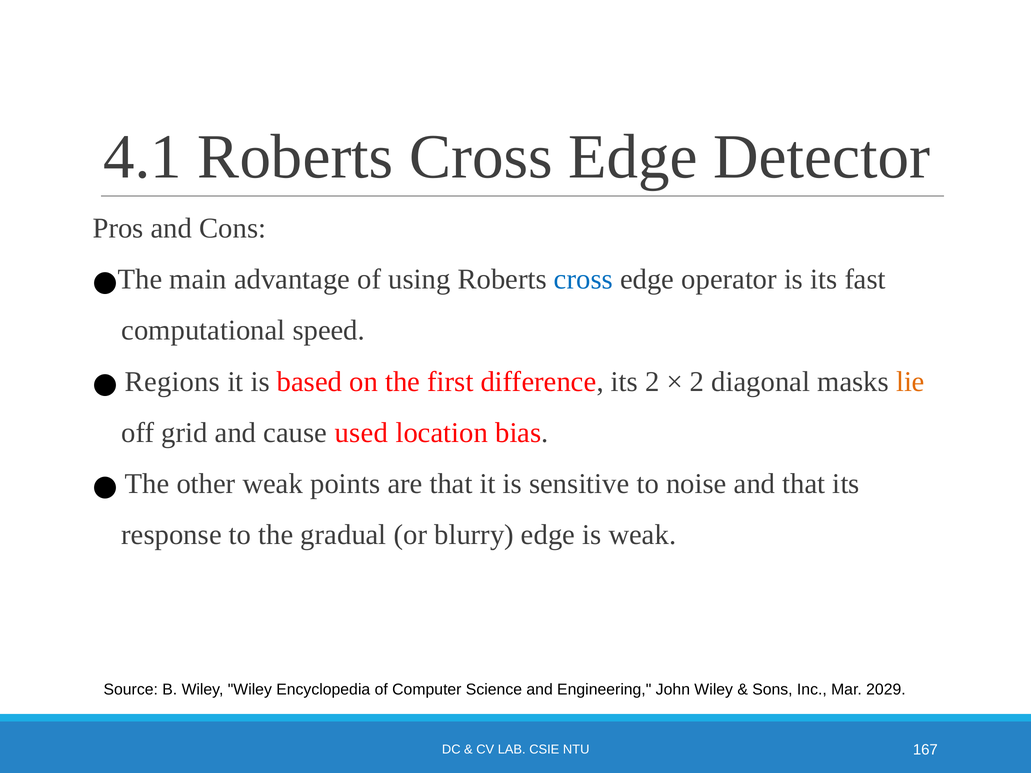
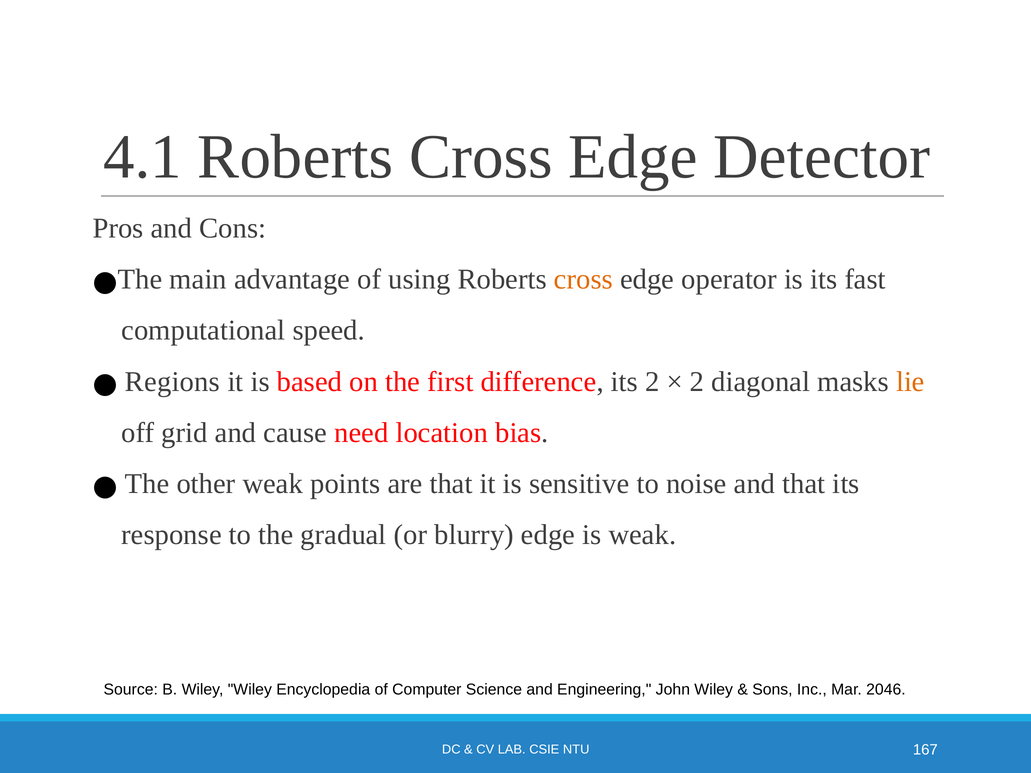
cross colour: blue -> orange (583, 280)
used: used -> need (361, 433)
2029: 2029 -> 2046 (886, 690)
